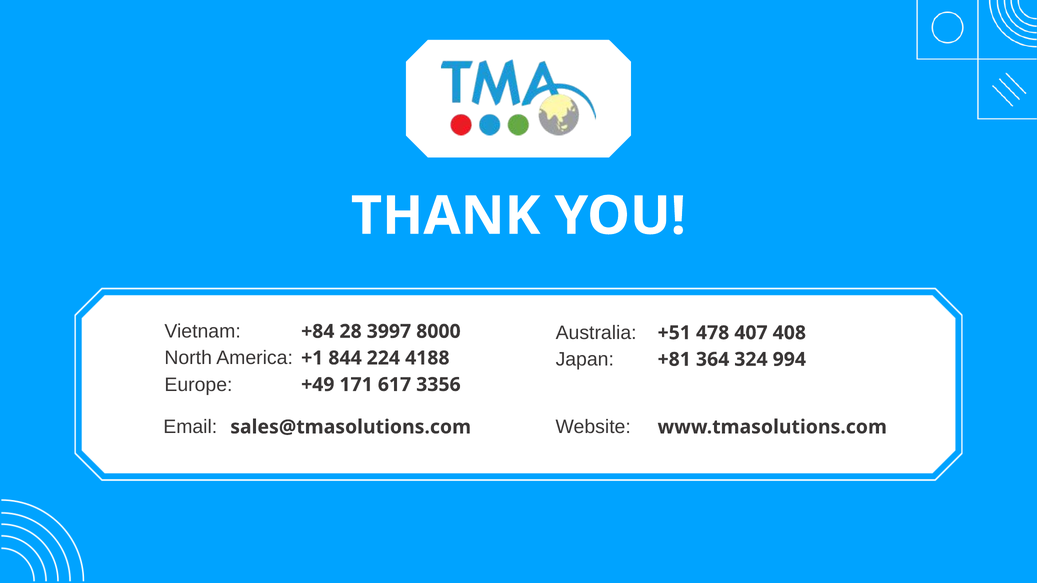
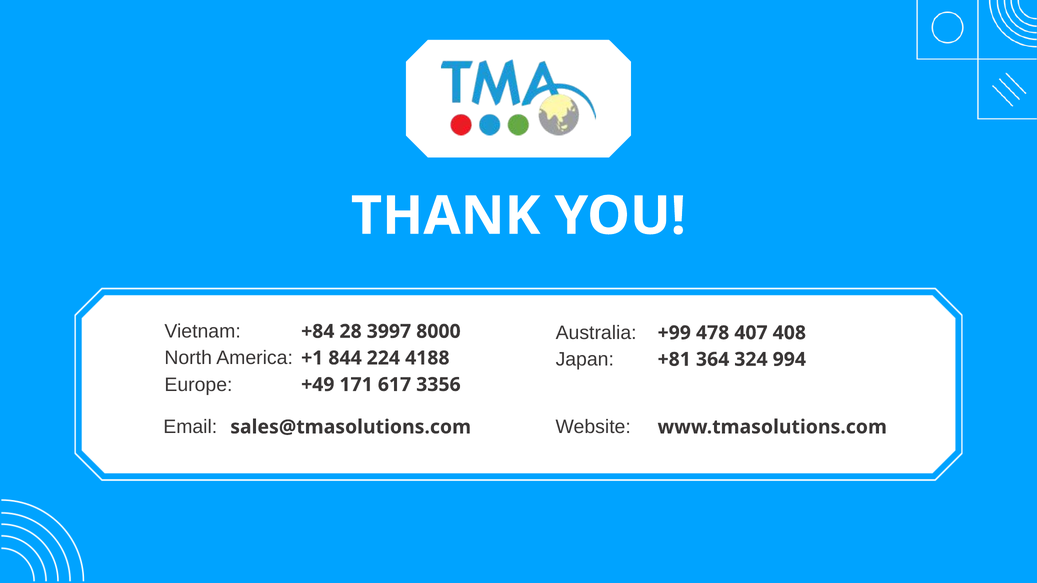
+51: +51 -> +99 (674, 333)
